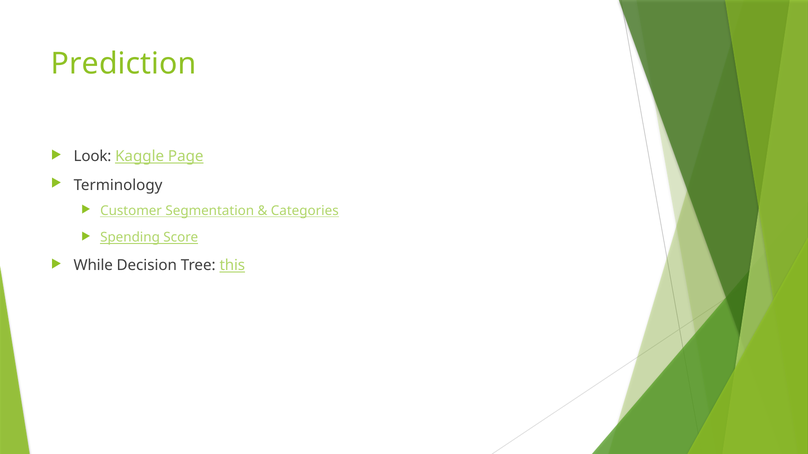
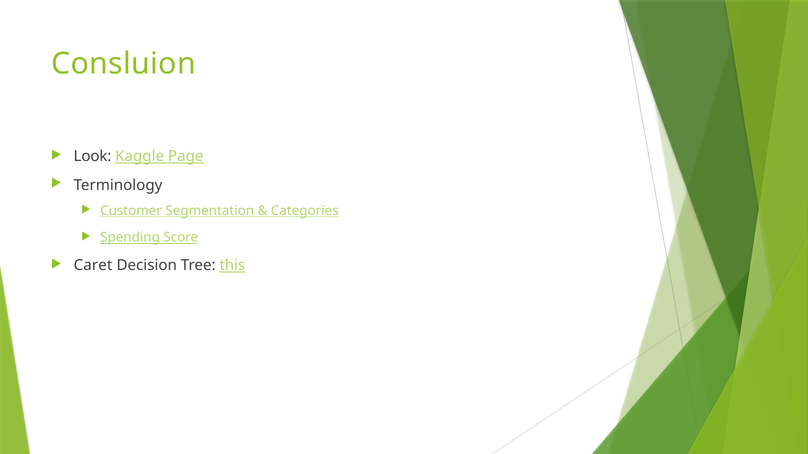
Prediction: Prediction -> Consluion (124, 64)
While: While -> Caret (93, 265)
